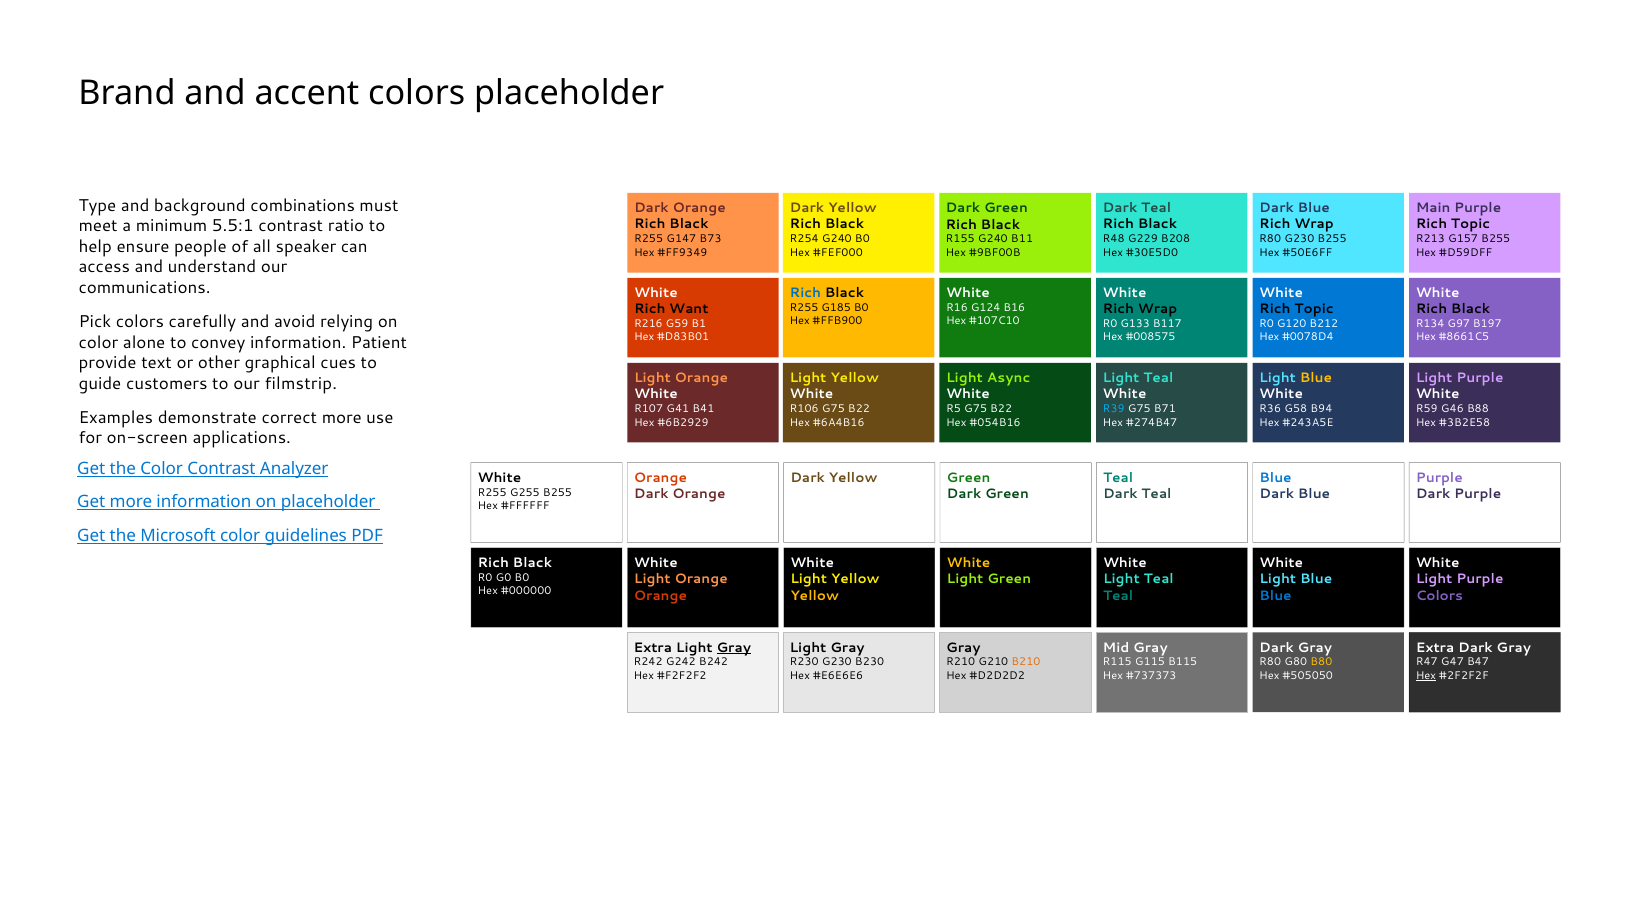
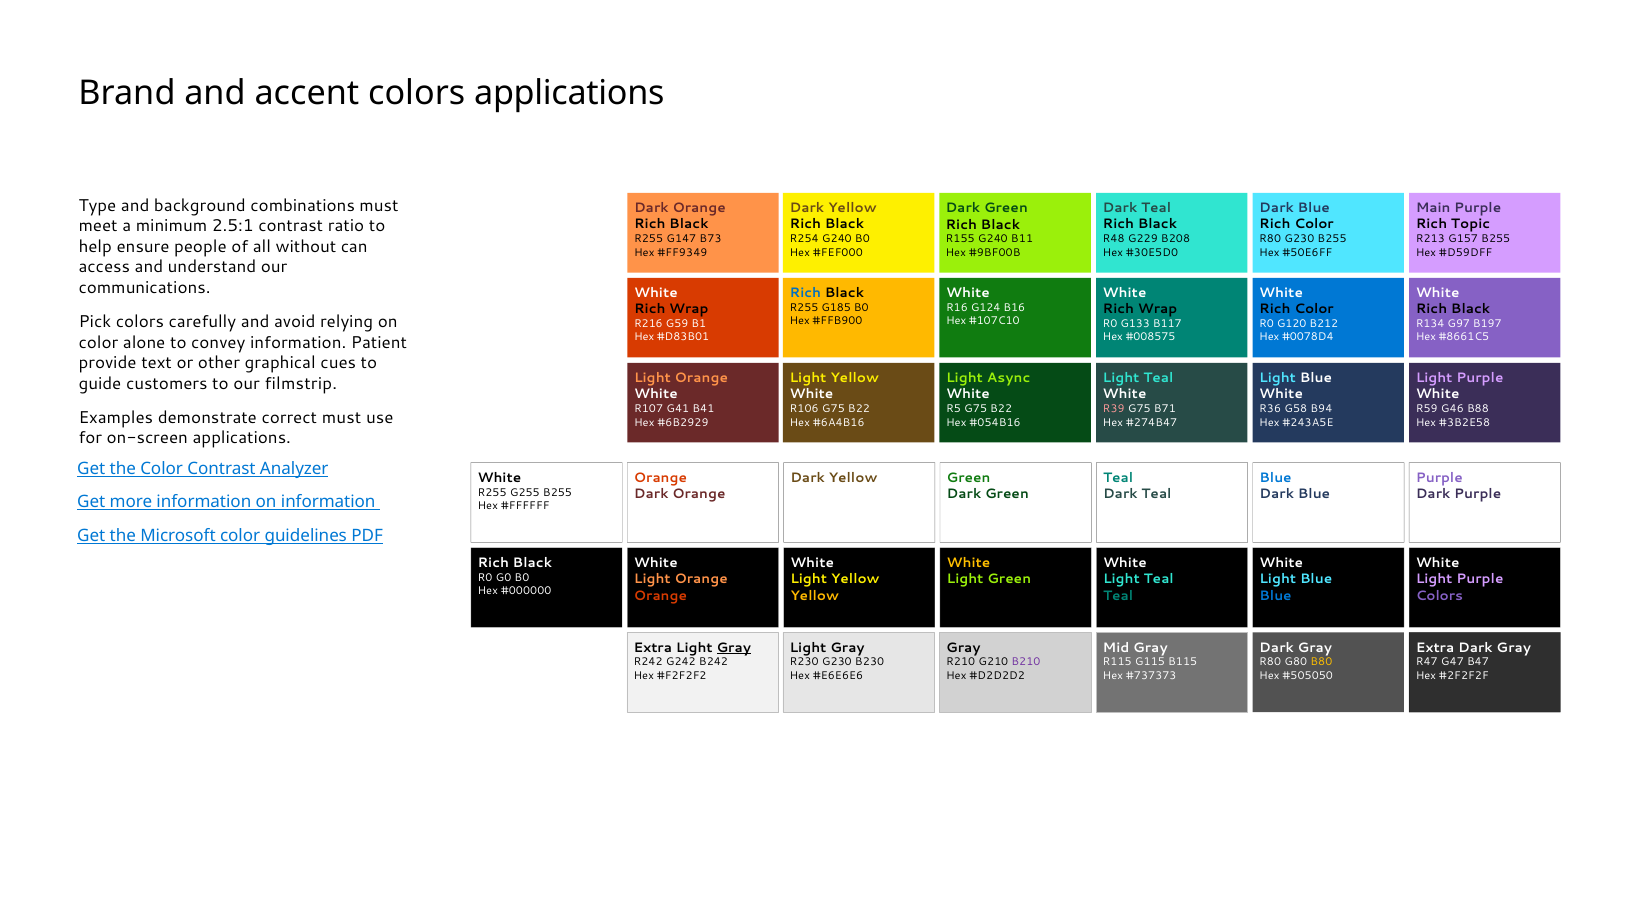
colors placeholder: placeholder -> applications (569, 93)
Wrap: Wrap -> Color (1314, 225)
5.5:1: 5.5:1 -> 2.5:1 (233, 226)
speaker: speaker -> without (306, 247)
Want: Want -> Wrap (689, 310)
Topic: Topic -> Color (1314, 310)
Blue colour: yellow -> white (1316, 378)
R39 colour: light blue -> pink (1114, 409)
correct more: more -> must (342, 418)
on placeholder: placeholder -> information (328, 502)
B210 colour: orange -> purple (1026, 663)
Hex underline: present -> none (1426, 676)
